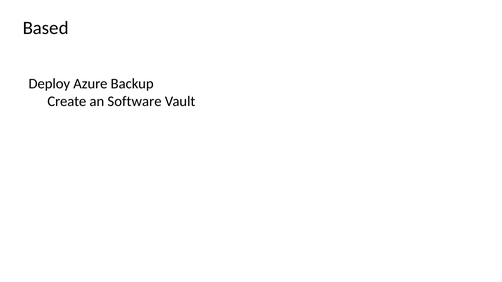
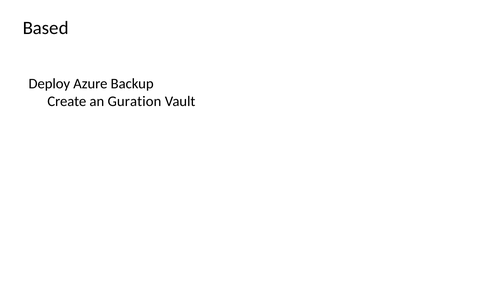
Software: Software -> Guration (134, 101)
